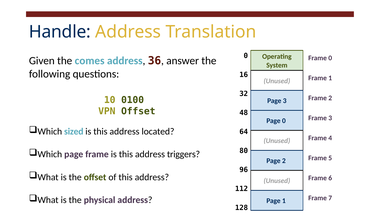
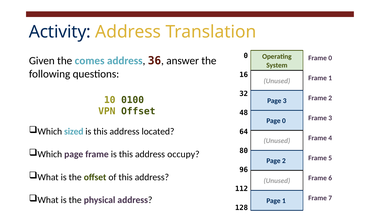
Handle: Handle -> Activity (60, 32)
triggers: triggers -> occupy (183, 154)
